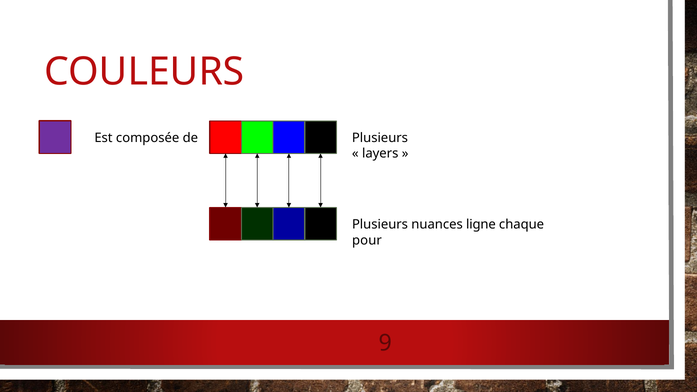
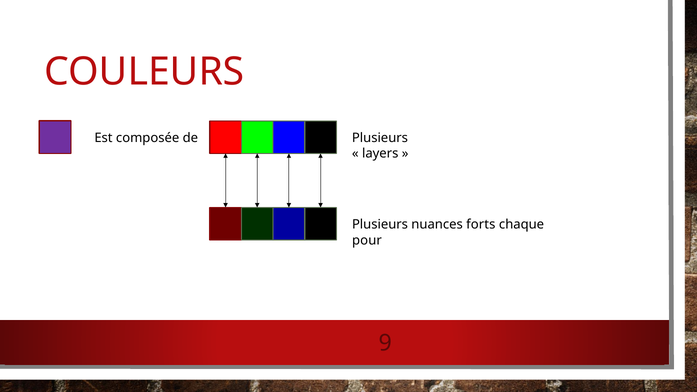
ligne: ligne -> forts (481, 225)
